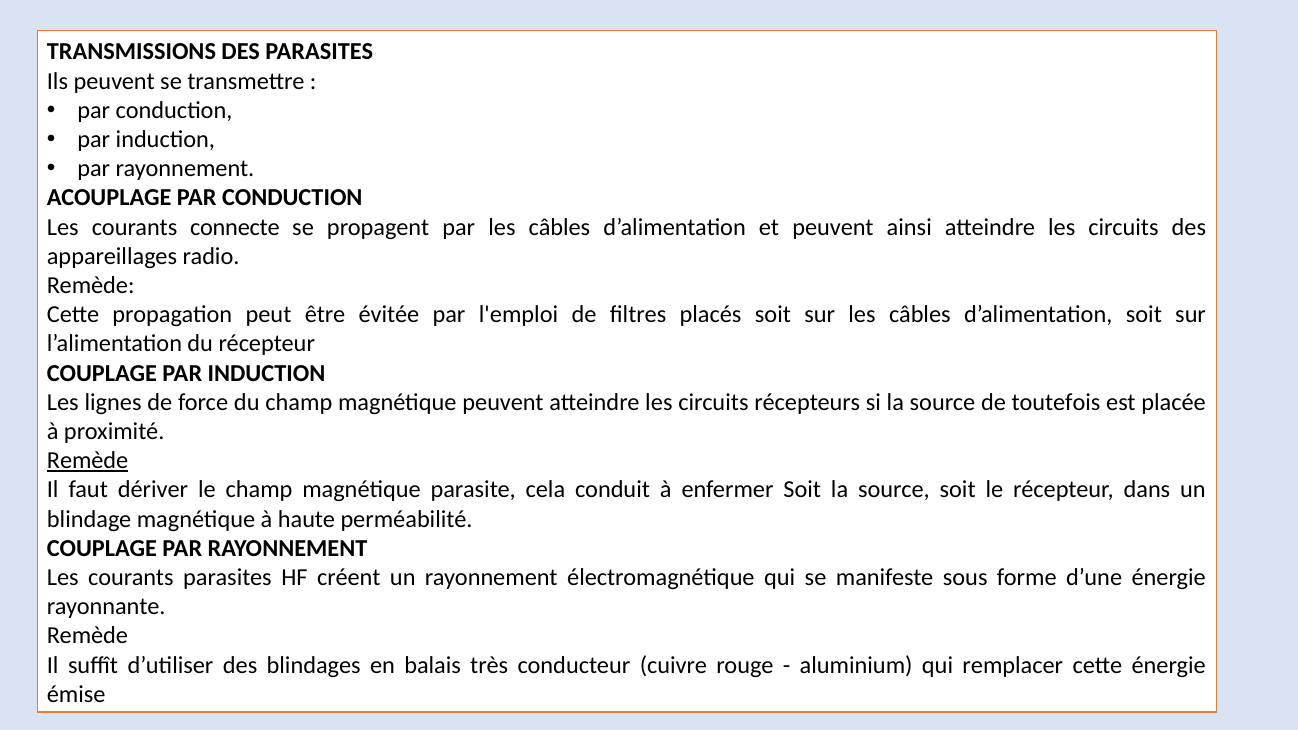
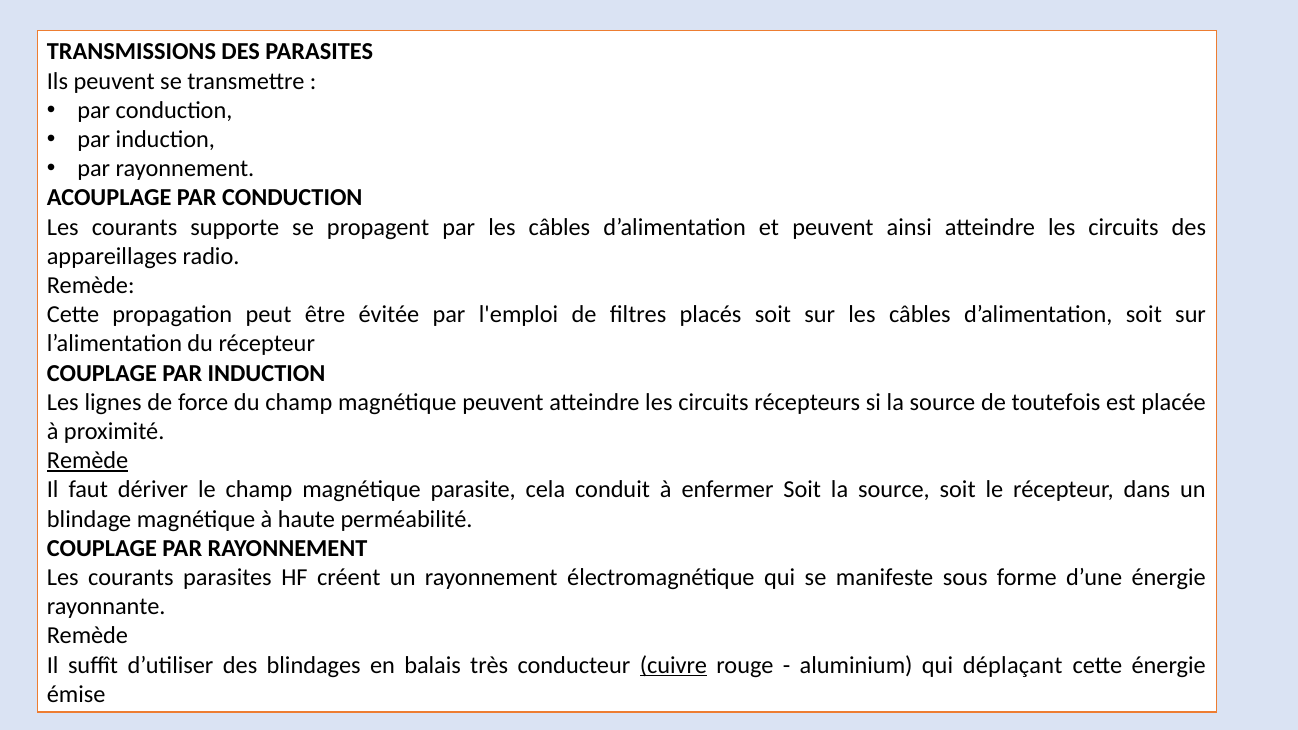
connecte: connecte -> supporte (235, 227)
cuivre underline: none -> present (673, 665)
remplacer: remplacer -> déplaçant (1013, 665)
